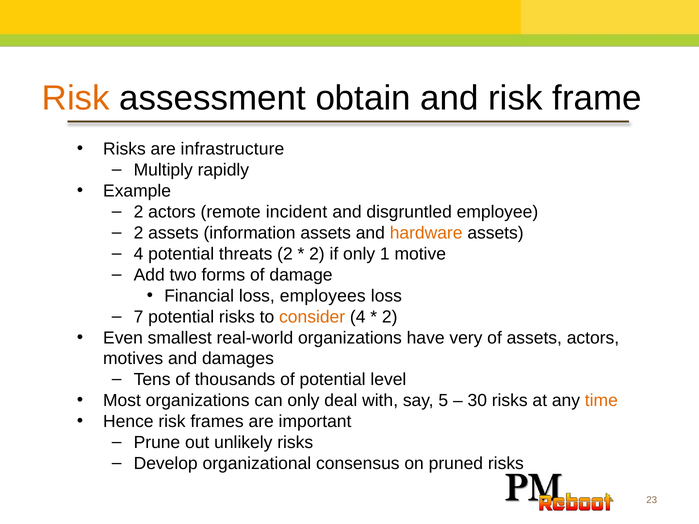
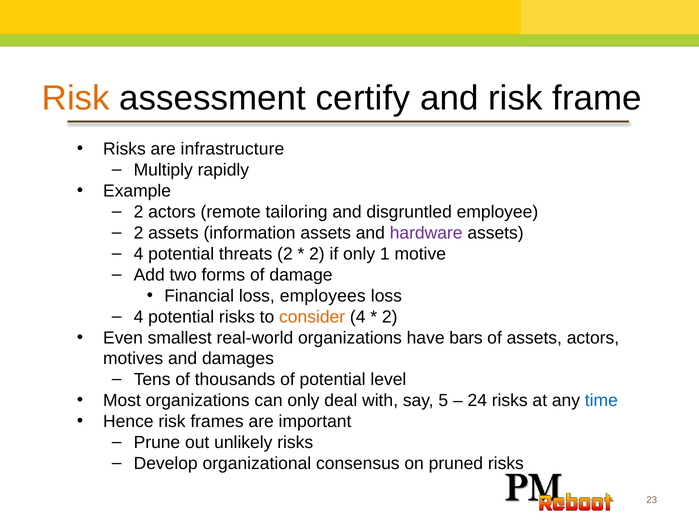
obtain: obtain -> certify (363, 98)
incident: incident -> tailoring (297, 212)
hardware colour: orange -> purple (426, 233)
7: 7 -> 4 (139, 317)
very: very -> bars (466, 338)
30: 30 -> 24 (477, 401)
time colour: orange -> blue (601, 401)
